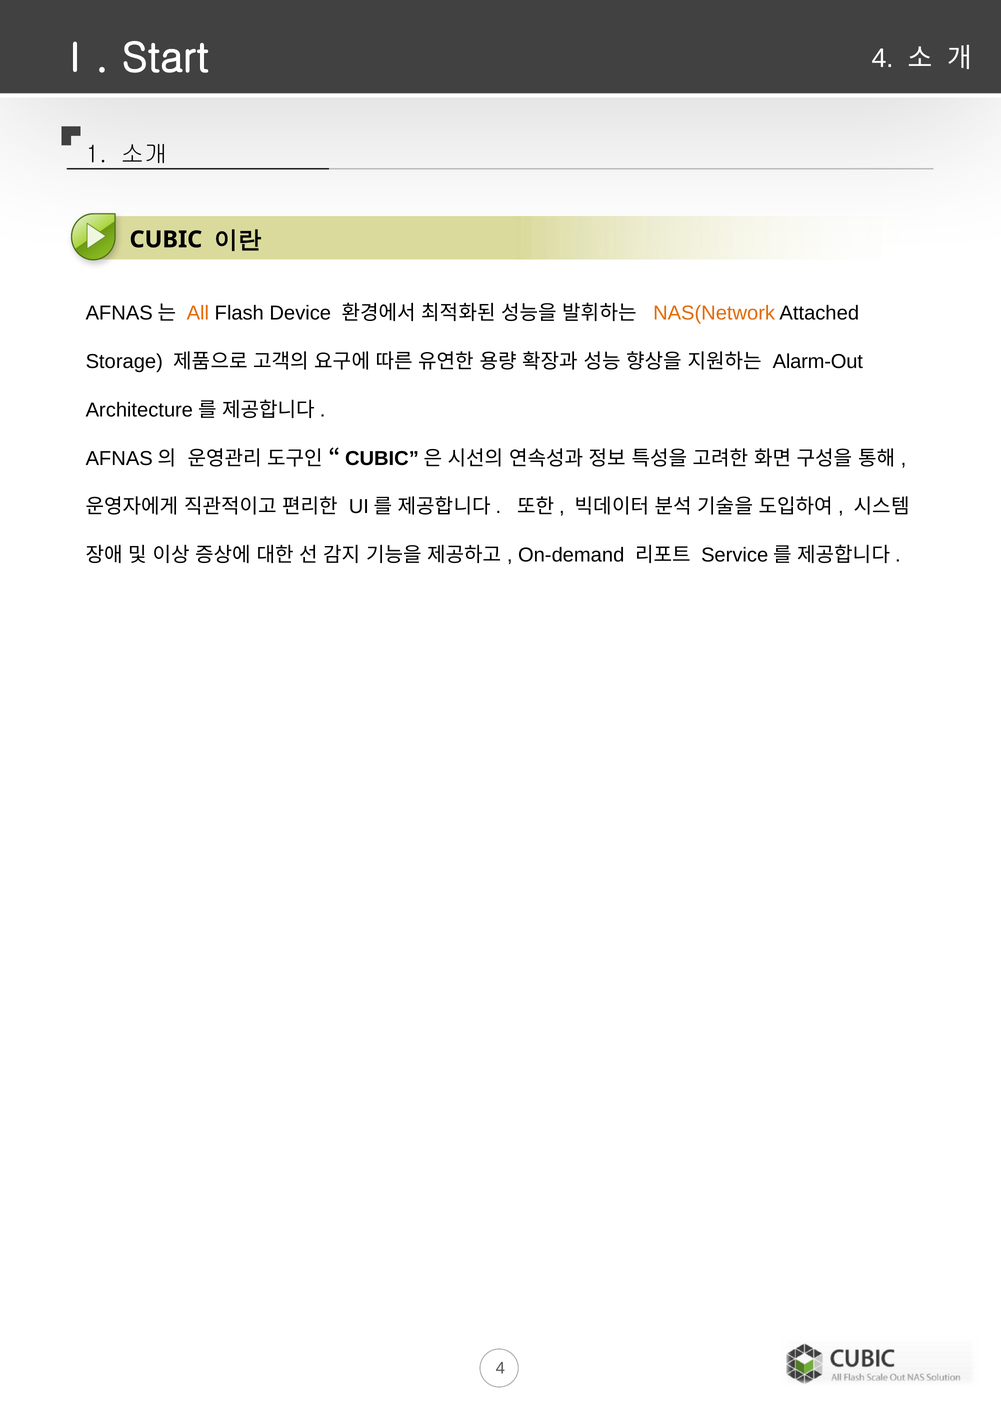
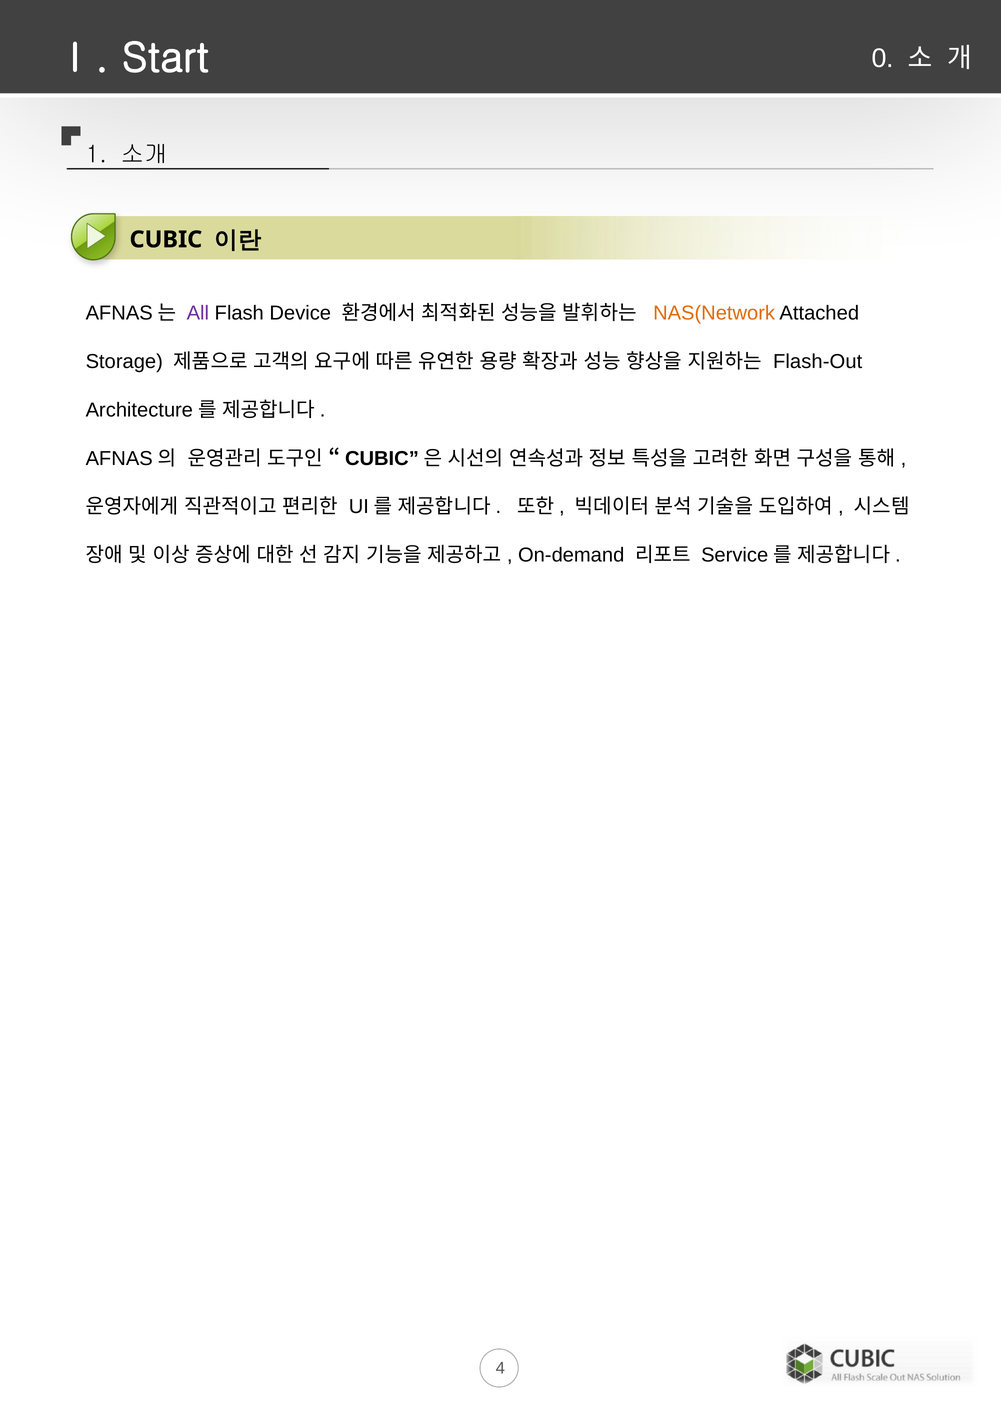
Start 4: 4 -> 0 (883, 58)
All colour: orange -> purple (198, 313)
Alarm-Out: Alarm-Out -> Flash-Out (818, 361)
